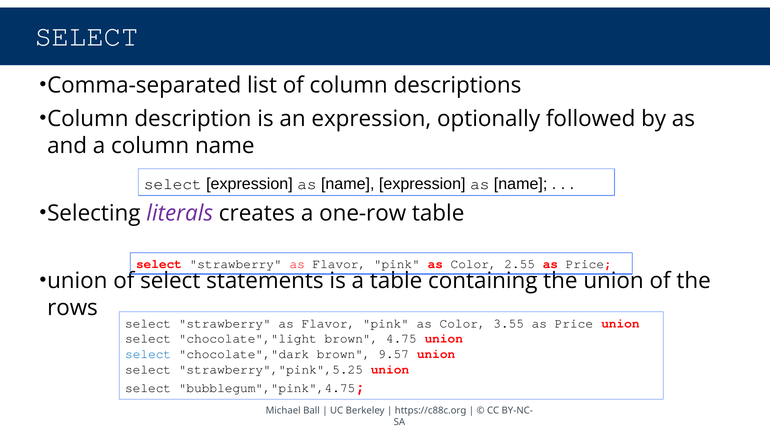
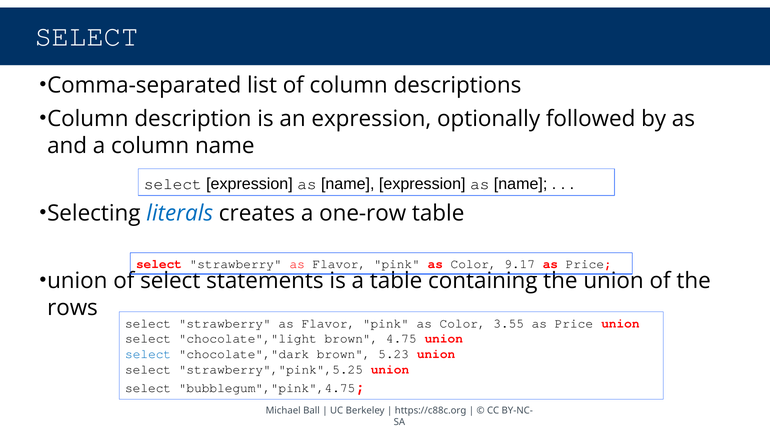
literals colour: purple -> blue (180, 213)
2.55: 2.55 -> 9.17 (520, 264)
9.57: 9.57 -> 5.23 (394, 354)
